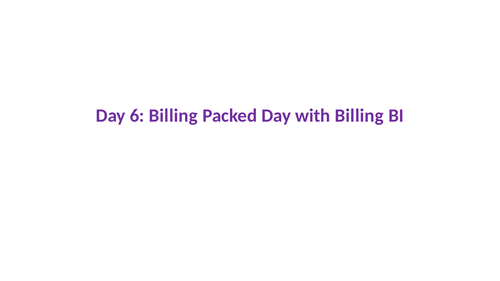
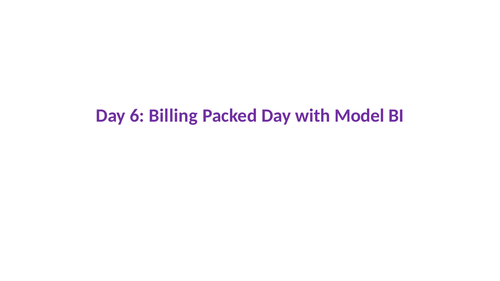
with Billing: Billing -> Model (359, 116)
